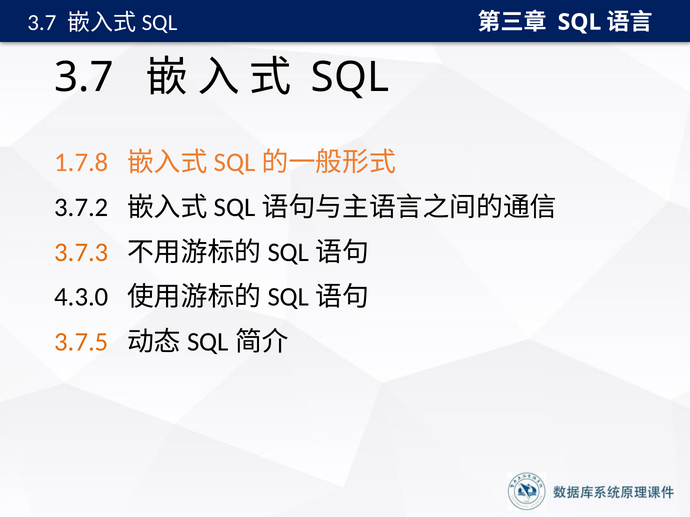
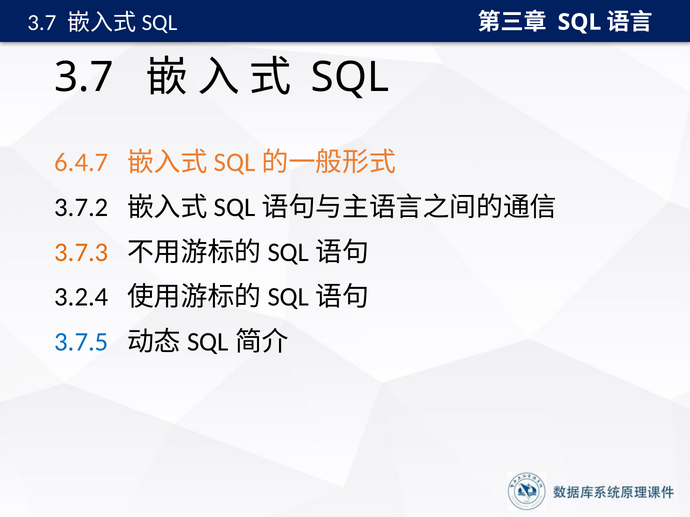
1.7.8: 1.7.8 -> 6.4.7 (81, 162)
4.3.0: 4.3.0 -> 3.2.4 (81, 297)
3.7.5 colour: orange -> blue (81, 342)
